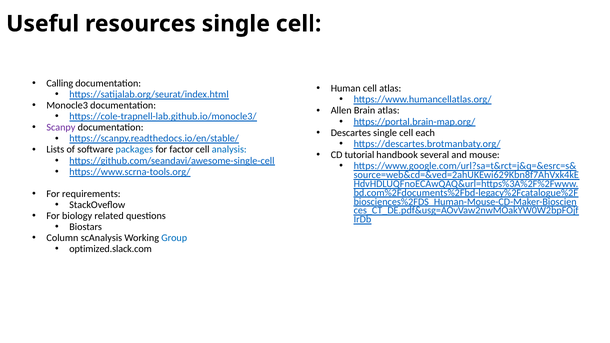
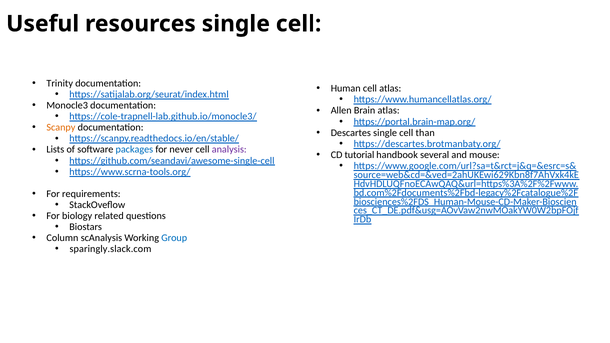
Calling: Calling -> Trinity (60, 83)
Scanpy colour: purple -> orange (61, 128)
each: each -> than (425, 133)
factor: factor -> never (181, 150)
analysis colour: blue -> purple (229, 150)
optimized.slack.com: optimized.slack.com -> sparingly.slack.com (110, 249)
